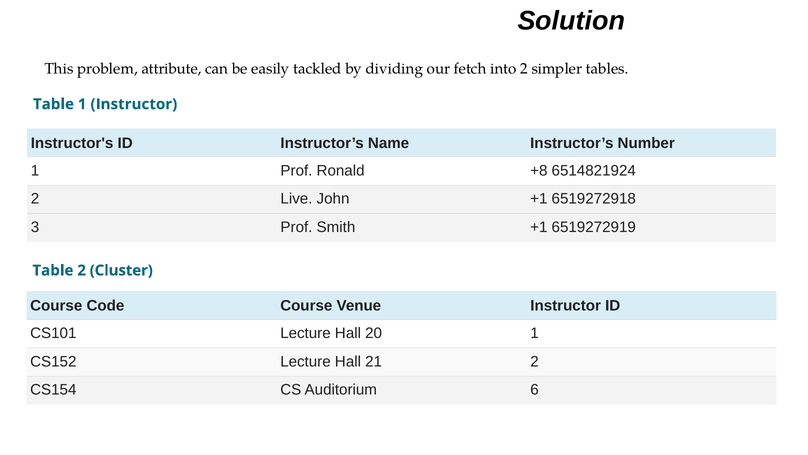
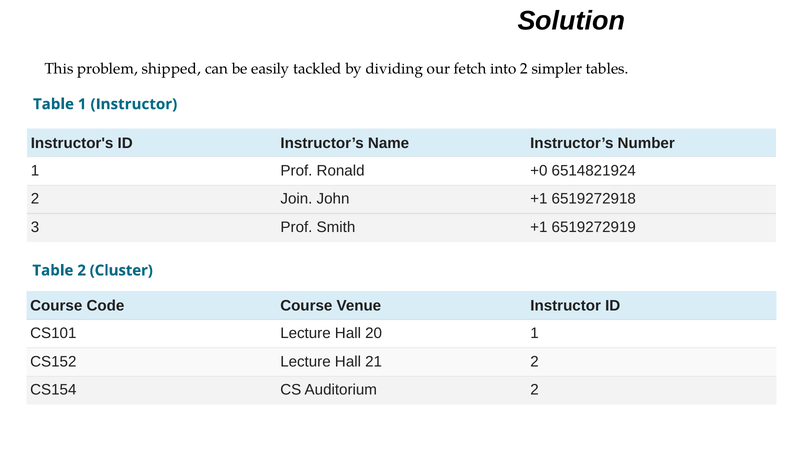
attribute: attribute -> shipped (171, 69)
+8: +8 -> +0 (539, 171)
Live: Live -> Join (296, 199)
Auditorium 6: 6 -> 2 (535, 389)
